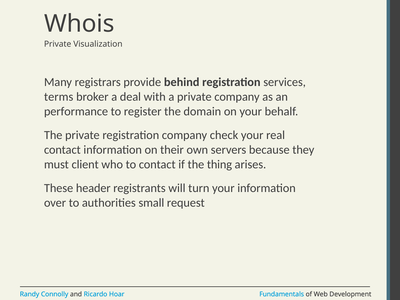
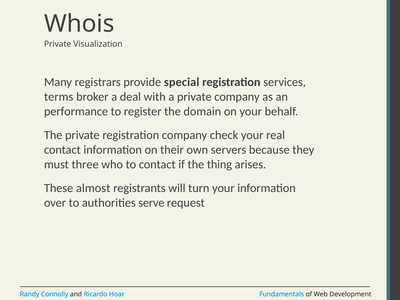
behind: behind -> special (182, 82)
client: client -> three (85, 165)
header: header -> almost (93, 188)
small: small -> serve (151, 203)
